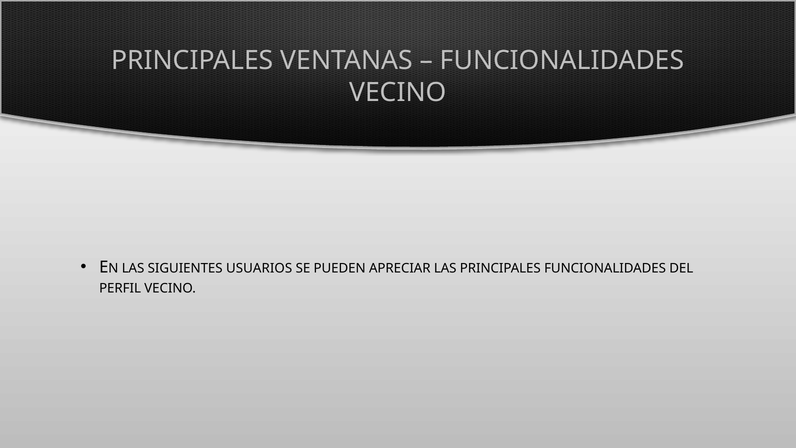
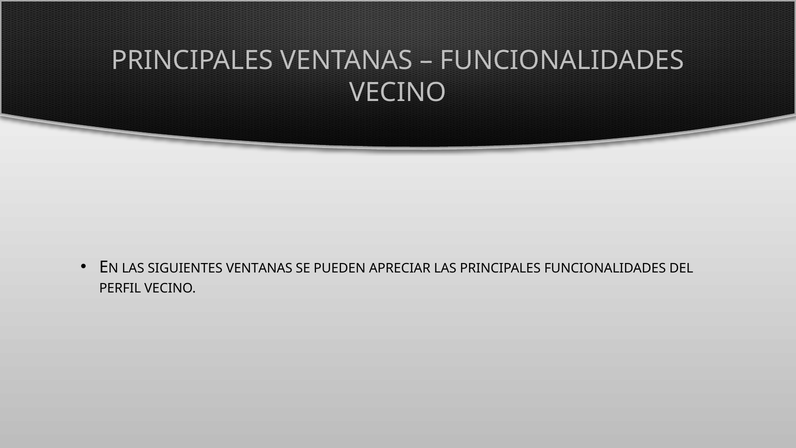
SIGUIENTES USUARIOS: USUARIOS -> VENTANAS (259, 268)
